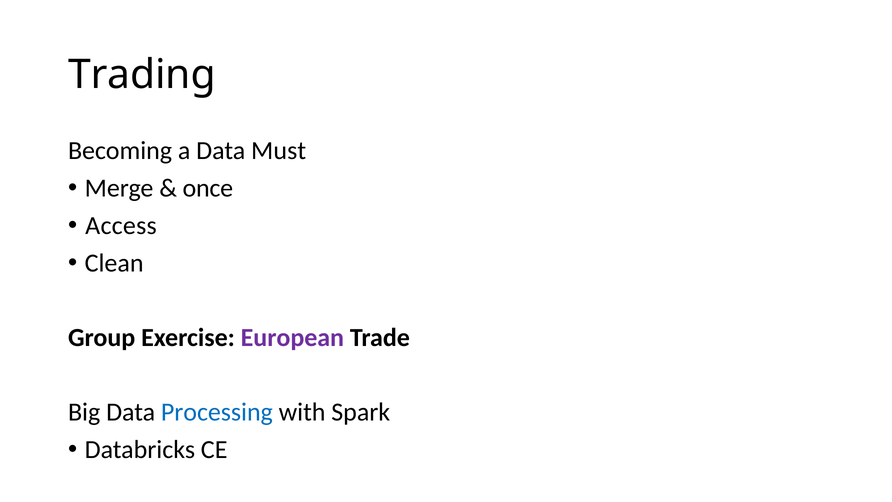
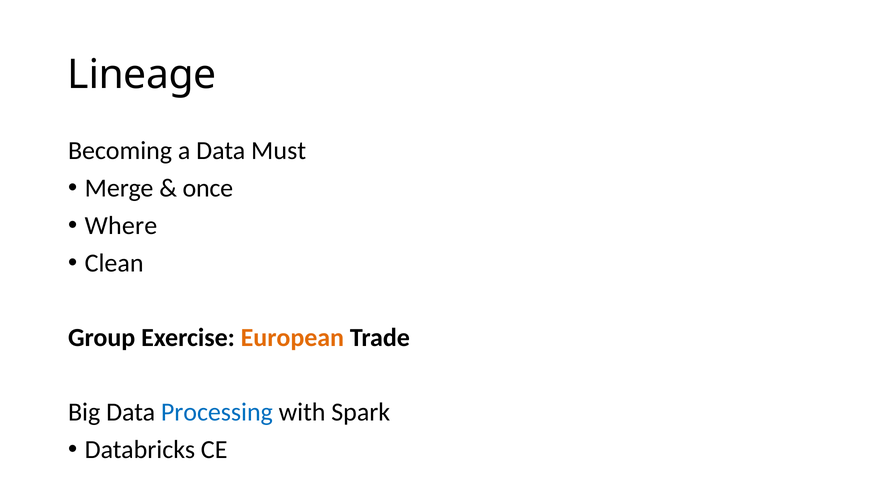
Trading: Trading -> Lineage (142, 75)
Access: Access -> Where (121, 225)
European colour: purple -> orange (292, 337)
